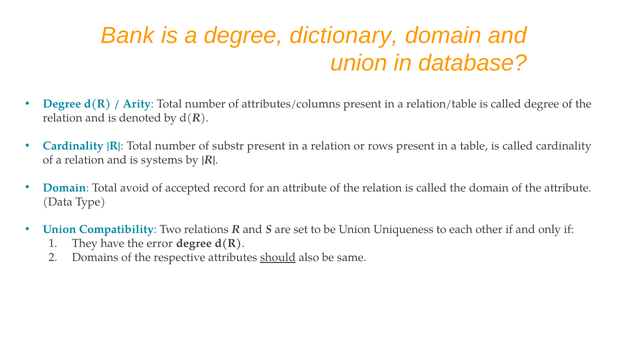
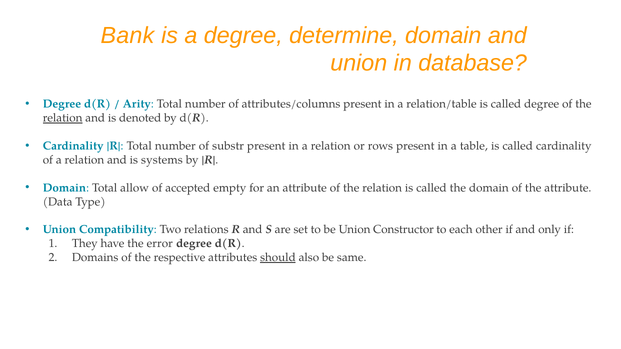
dictionary: dictionary -> determine (344, 35)
relation underline: none -> present (63, 118)
avoid: avoid -> allow (135, 188)
record: record -> empty (230, 188)
Uniqueness: Uniqueness -> Constructor (403, 230)
